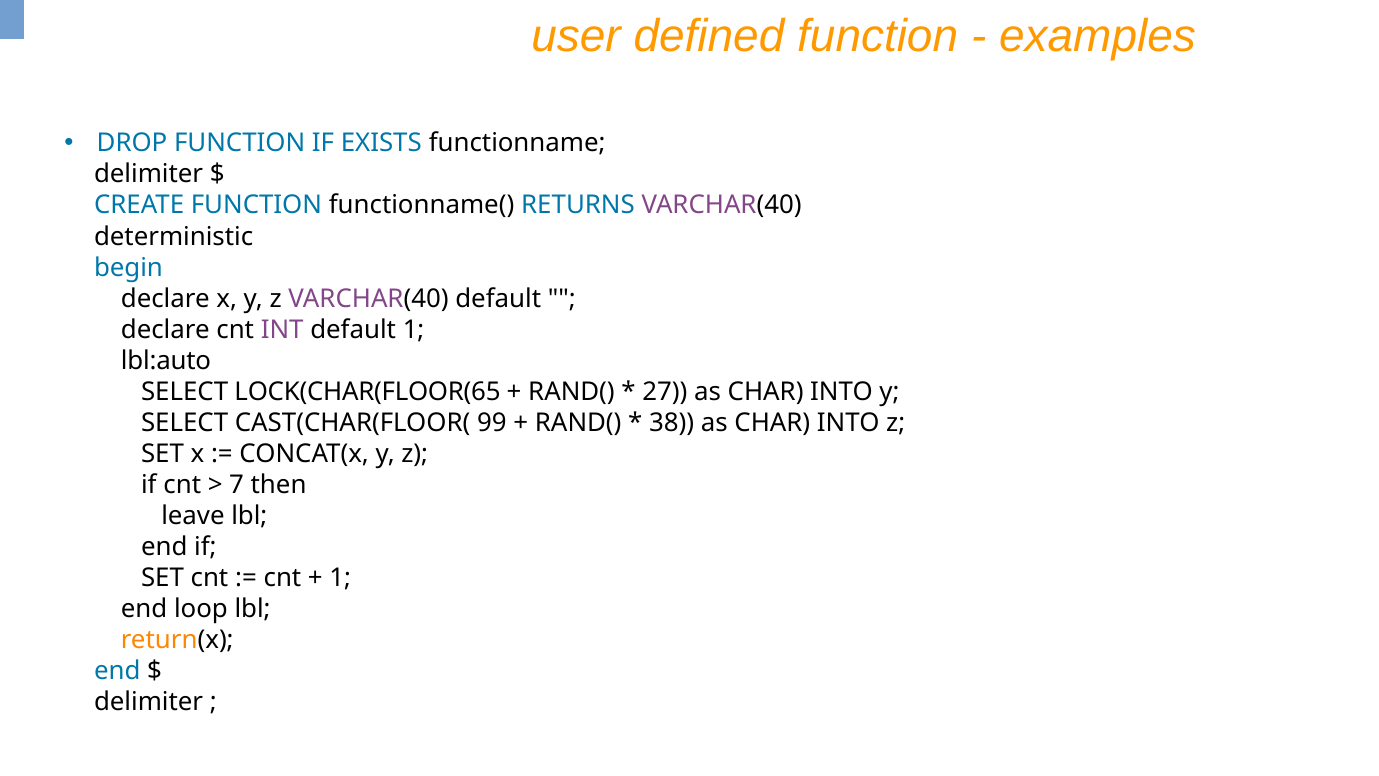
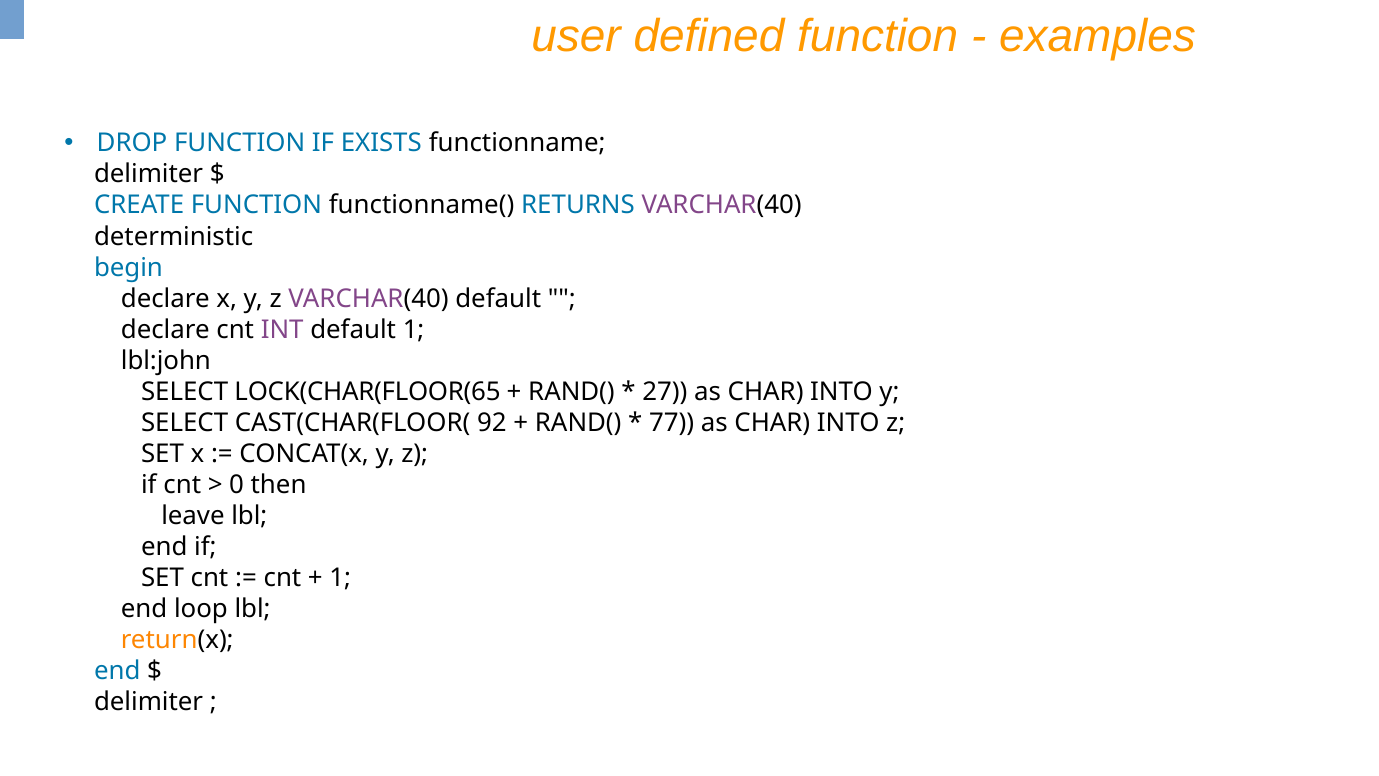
lbl:auto: lbl:auto -> lbl:john (166, 360)
99: 99 -> 92 (492, 423)
38: 38 -> 77 (672, 423)
7: 7 -> 0 (237, 485)
